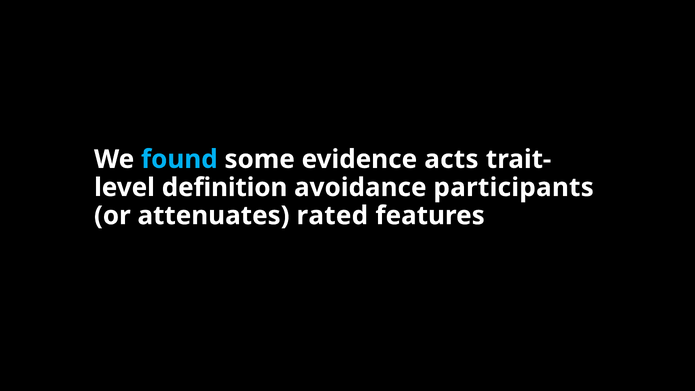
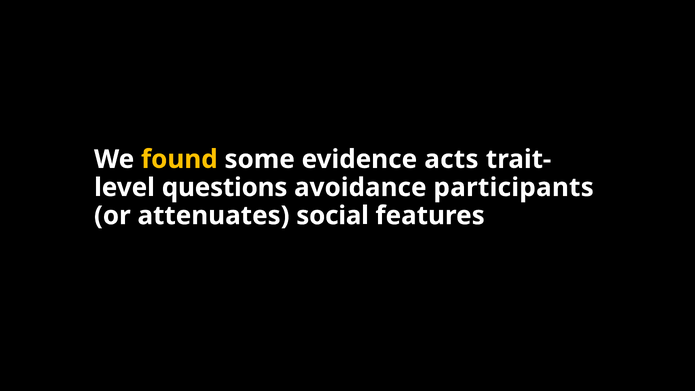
found colour: light blue -> yellow (179, 159)
definition: definition -> questions (225, 187)
rated: rated -> social (333, 216)
